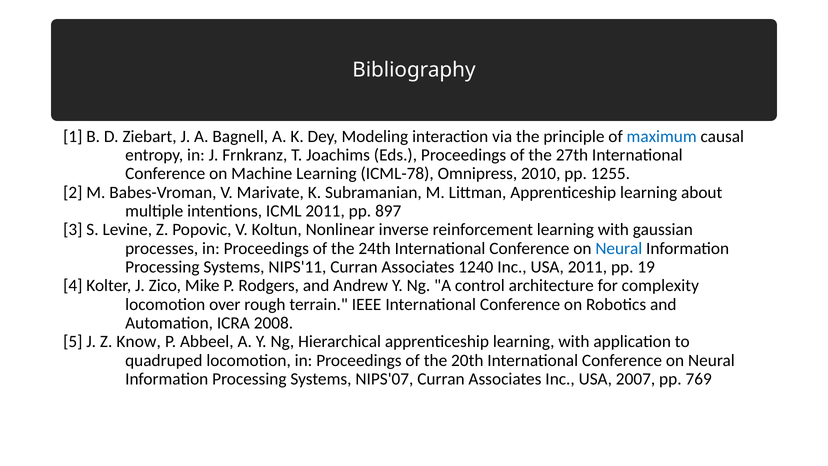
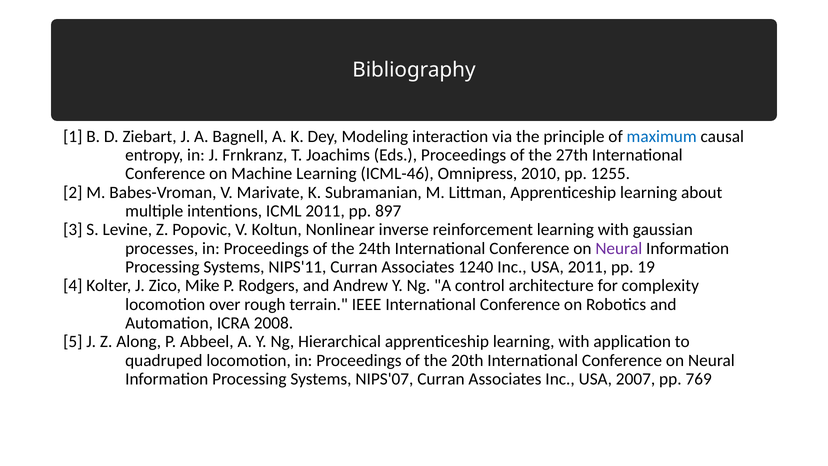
ICML-78: ICML-78 -> ICML-46 (397, 174)
Neural colour: blue -> purple (619, 248)
Know: Know -> Along (139, 342)
